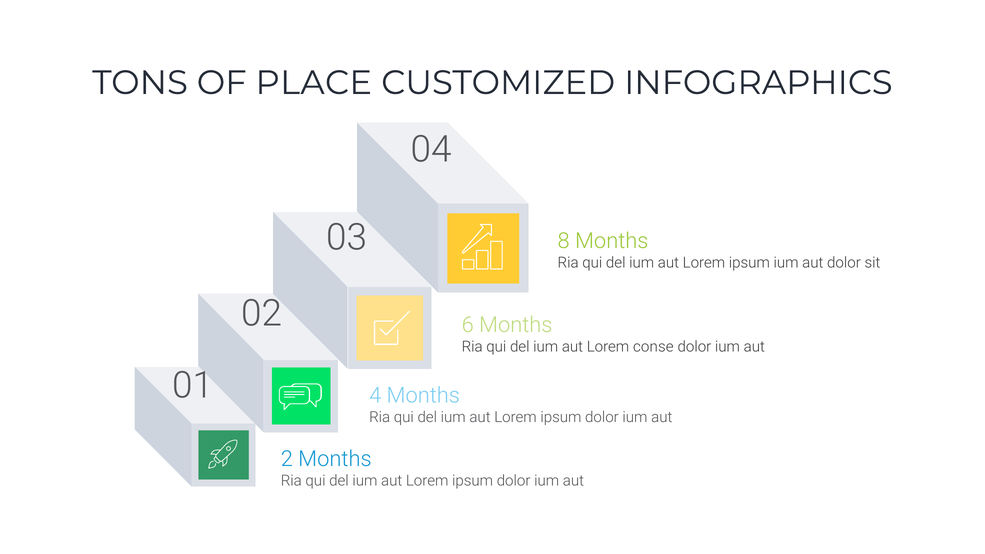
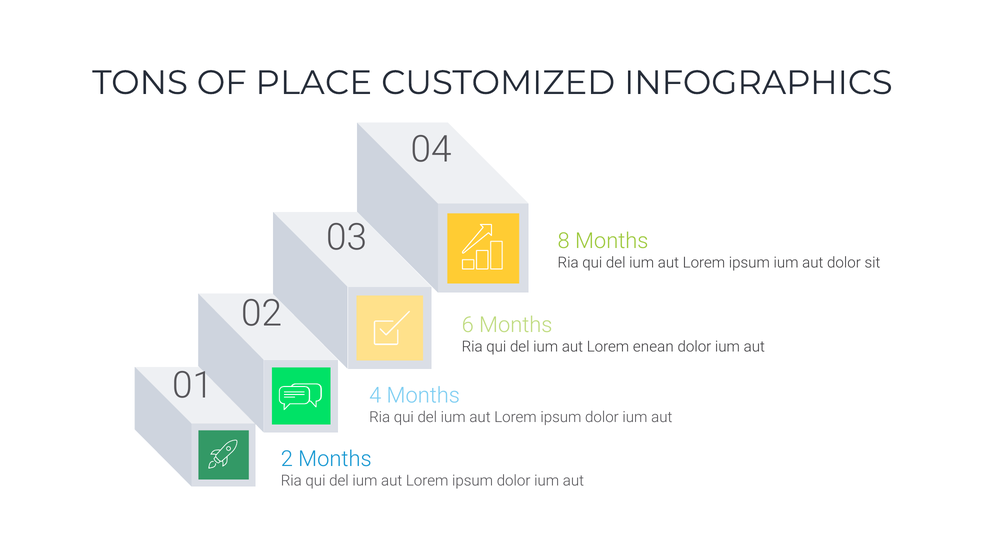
conse: conse -> enean (653, 347)
